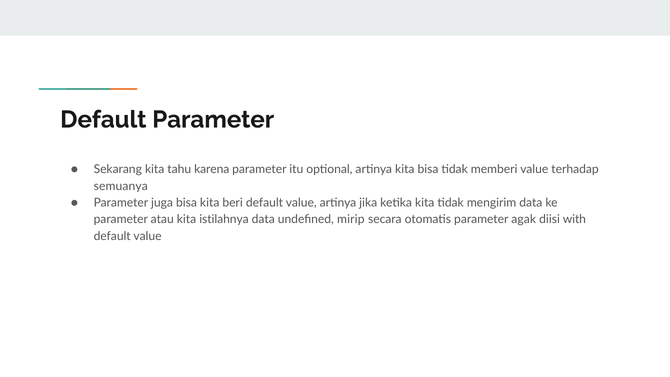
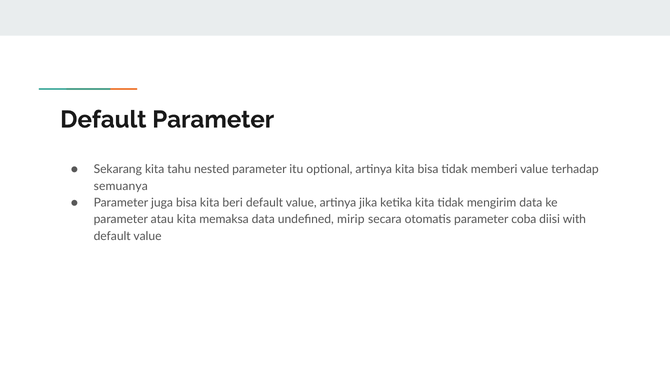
karena: karena -> nested (212, 169)
istilahnya: istilahnya -> memaksa (224, 219)
agak: agak -> coba (524, 219)
